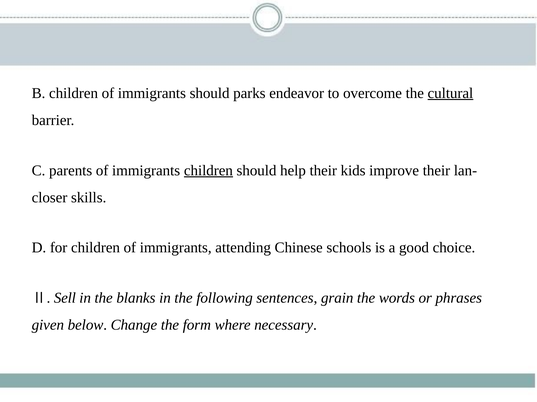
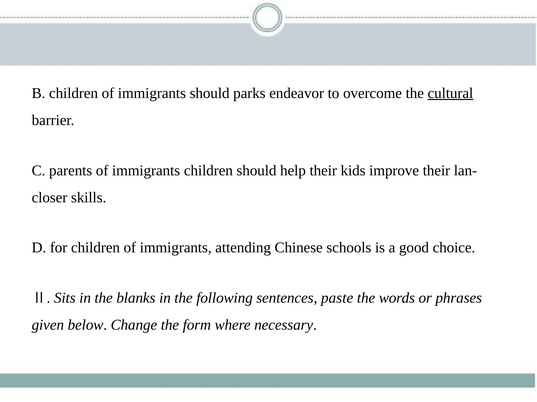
children underline: present -> none (208, 170)
Sell: Sell -> Sits (65, 298)
grain: grain -> paste (337, 298)
